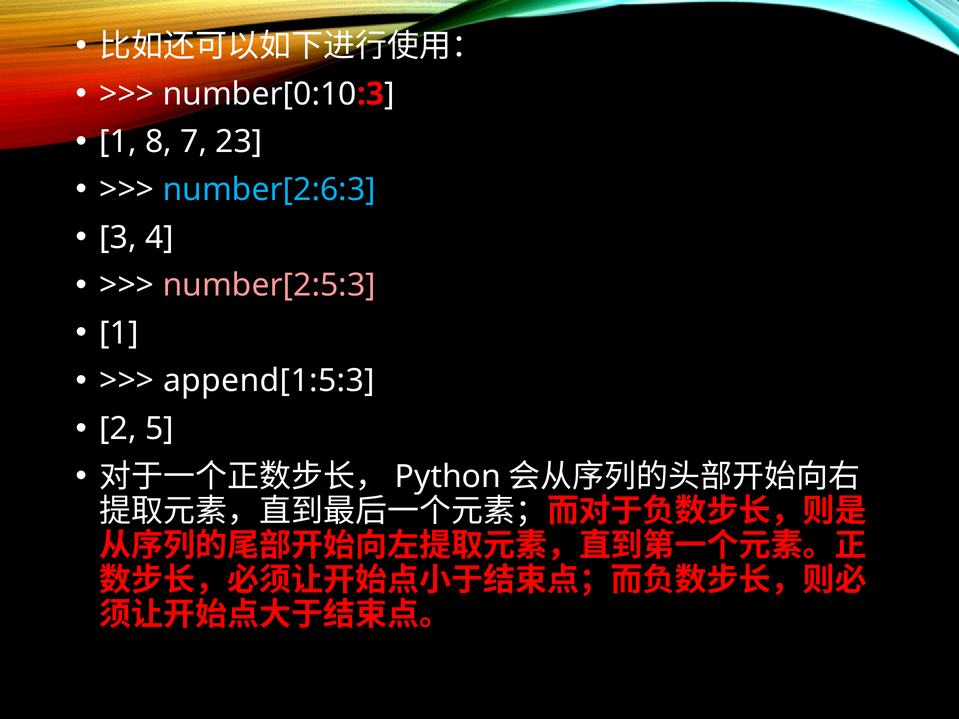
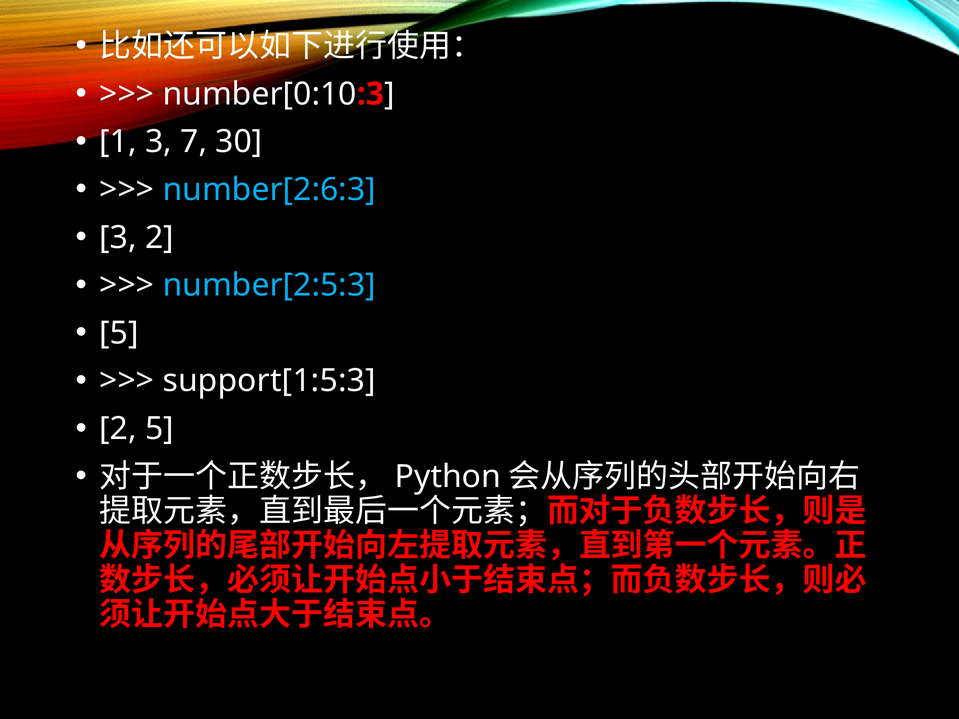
1 8: 8 -> 3 (158, 142)
23: 23 -> 30 (239, 142)
3 4: 4 -> 2 (159, 238)
number[2:5:3 colour: pink -> light blue (269, 285)
1: 1 -> 5 (119, 333)
append[1:5:3: append[1:5:3 -> support[1:5:3 (269, 381)
